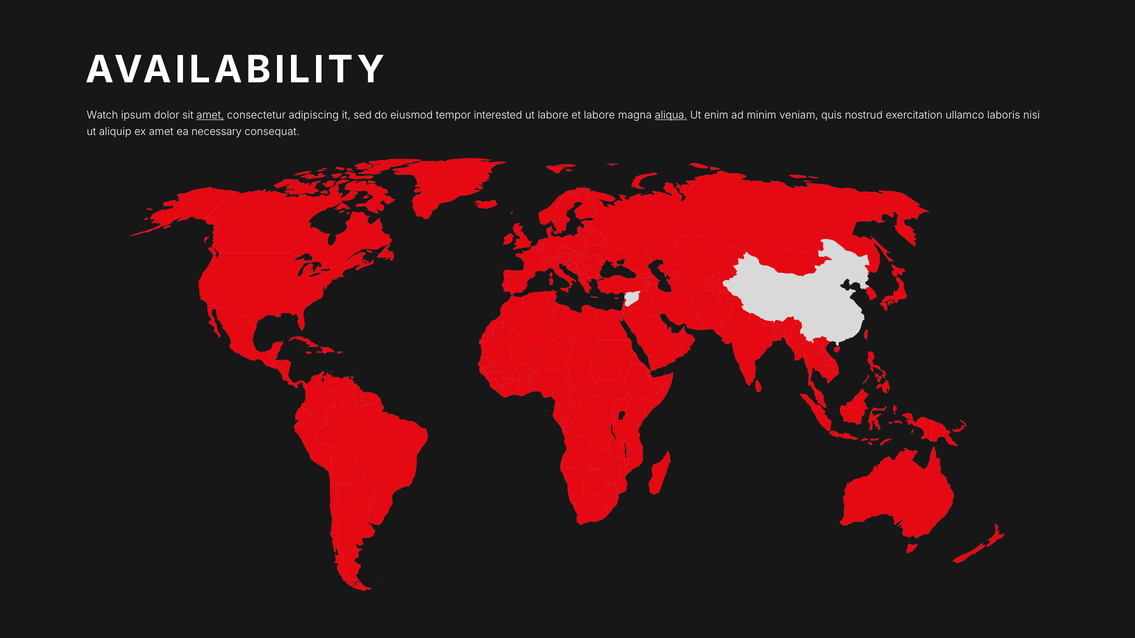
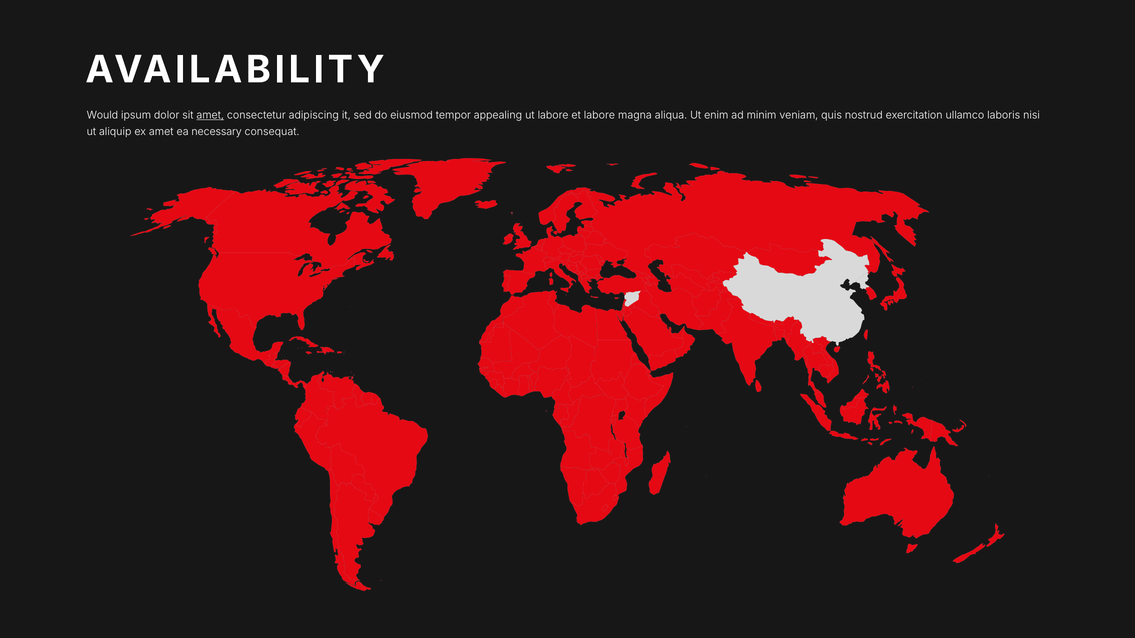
Watch: Watch -> Would (102, 115)
interested: interested -> appealing (498, 115)
aliqua underline: present -> none (671, 115)
